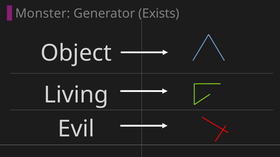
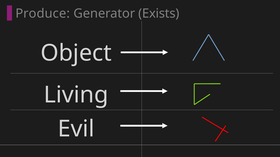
Monster: Monster -> Produce (43, 13)
